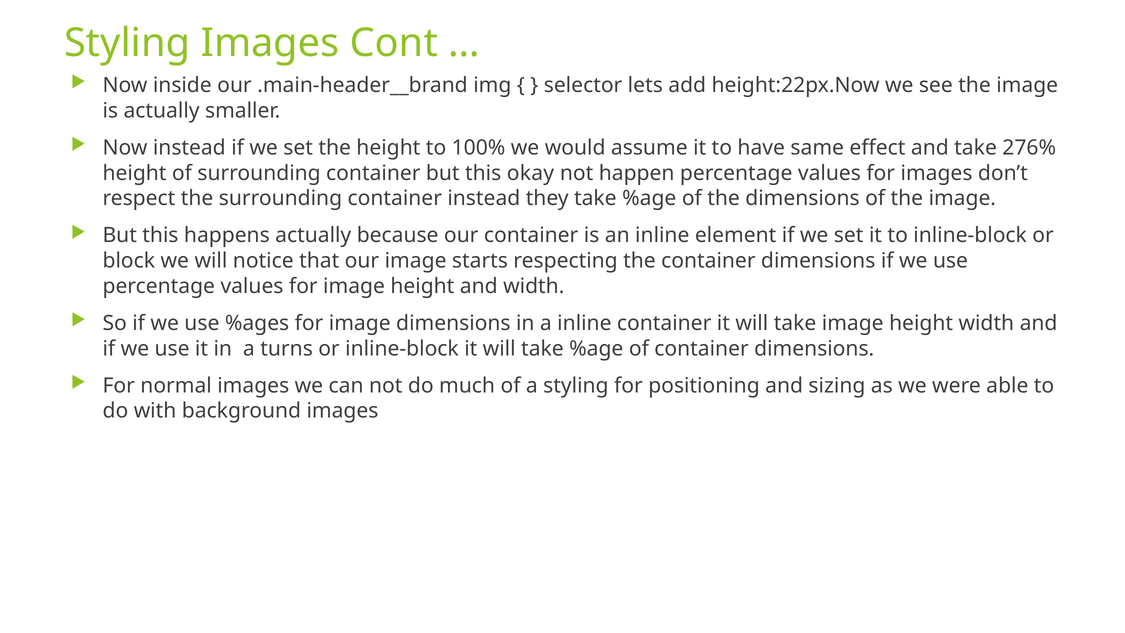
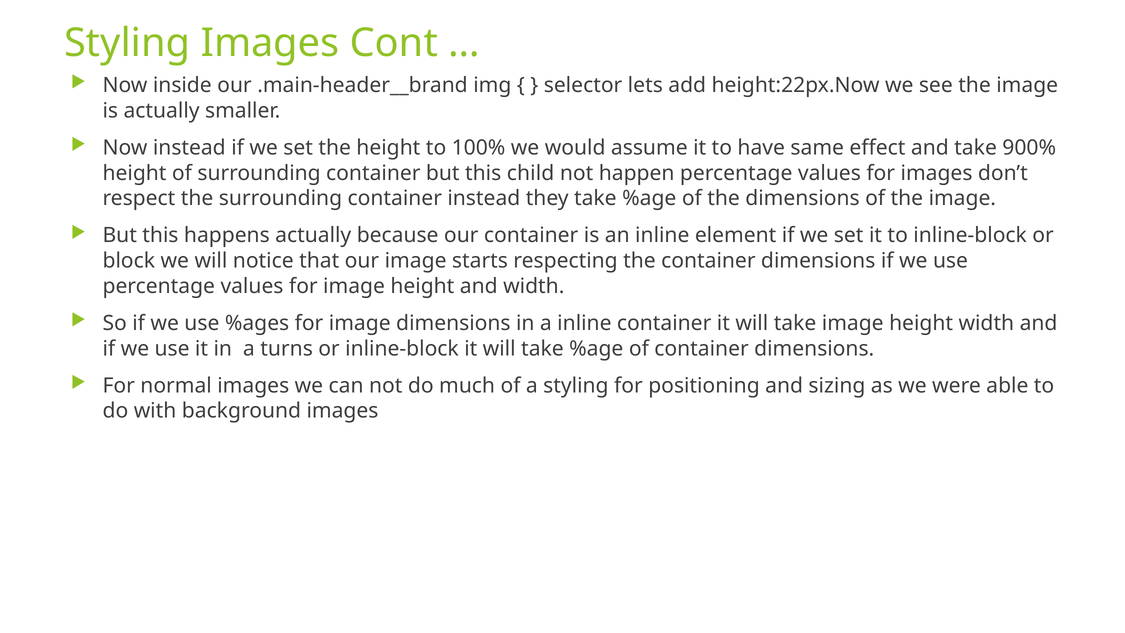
276%: 276% -> 900% (1029, 148)
okay: okay -> child (531, 173)
